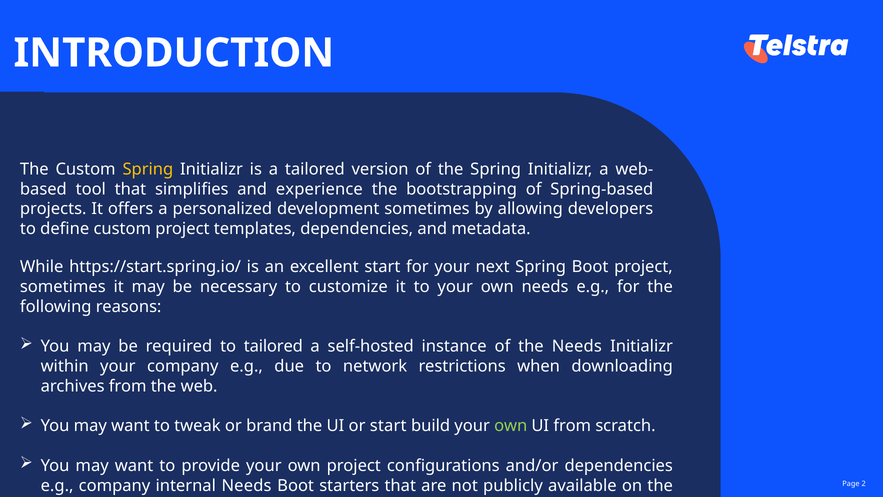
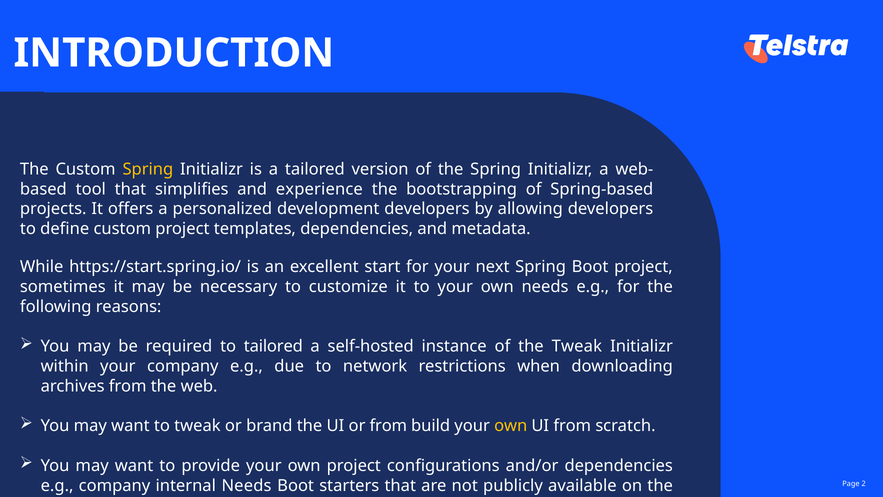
development sometimes: sometimes -> developers (427, 209)
the Needs: Needs -> Tweak (577, 346)
or start: start -> from (388, 426)
own colour: light green -> yellow (511, 426)
